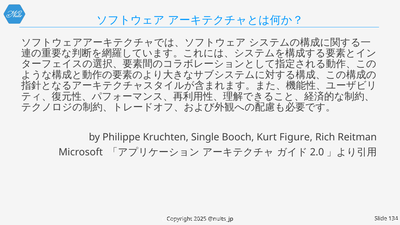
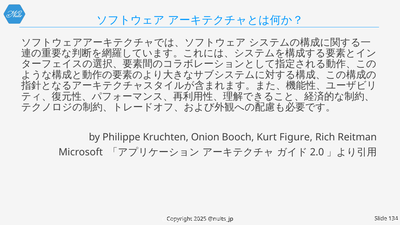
Single: Single -> Onion (205, 137)
